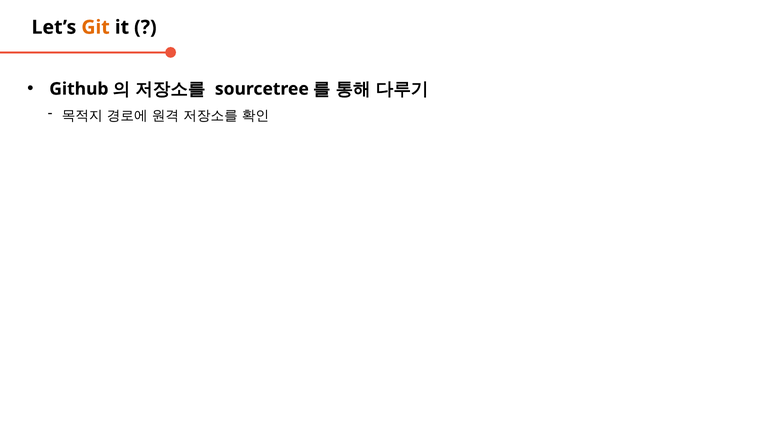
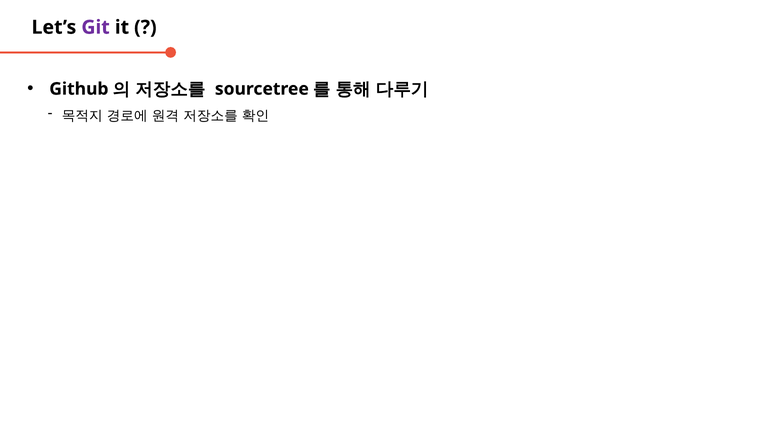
Git colour: orange -> purple (96, 27)
